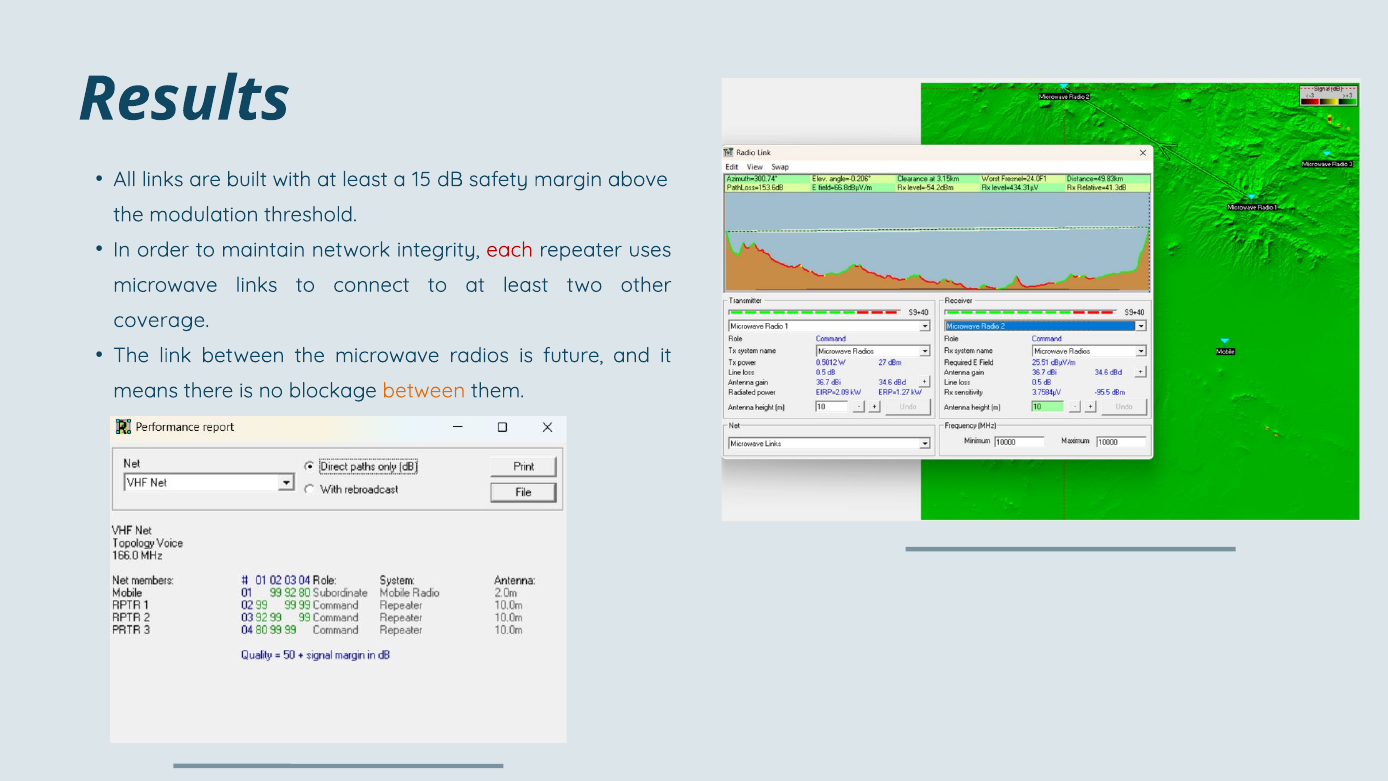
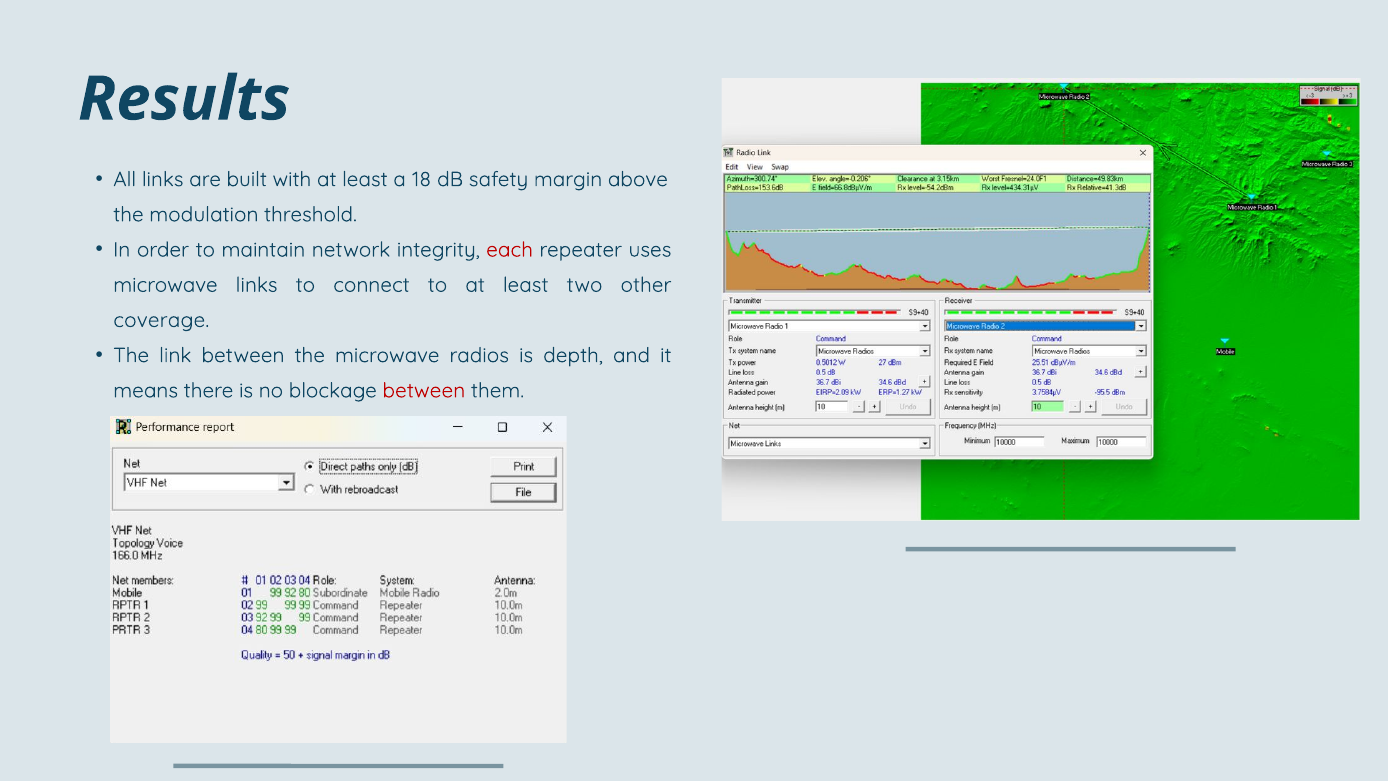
15: 15 -> 18 (421, 179)
future: future -> depth (573, 355)
between colour: orange -> red (424, 390)
